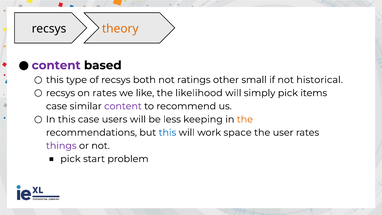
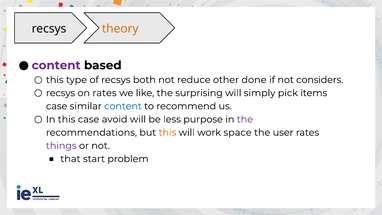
ratings: ratings -> reduce (194, 80)
small: small -> done (254, 80)
historical: historical -> considers (320, 80)
likelihood: likelihood -> surprising (199, 93)
content colour: purple -> blue (123, 106)
users: users -> avoid (115, 119)
keeping: keeping -> purpose (203, 119)
the colour: orange -> purple (245, 119)
this colour: blue -> orange (167, 132)
pick: pick -> that (70, 159)
